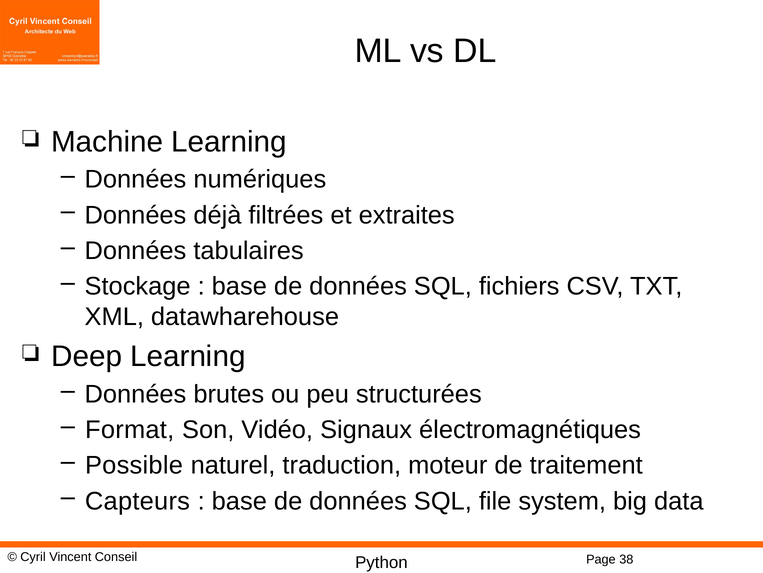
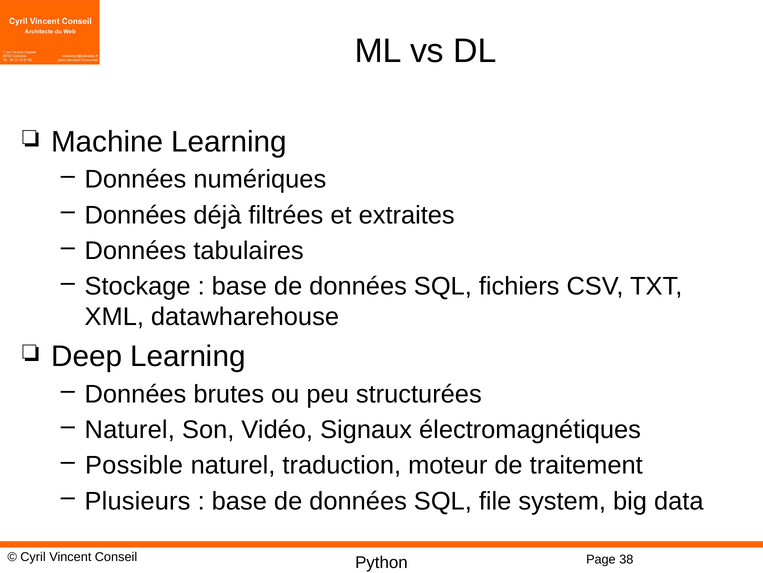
Format: Format -> Naturel (130, 429)
Capteurs: Capteurs -> Plusieurs (138, 501)
